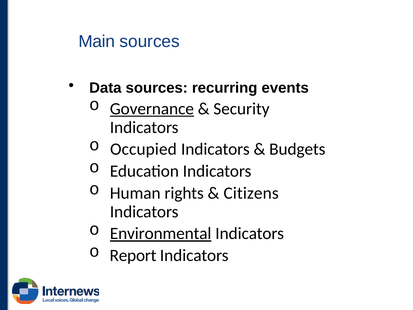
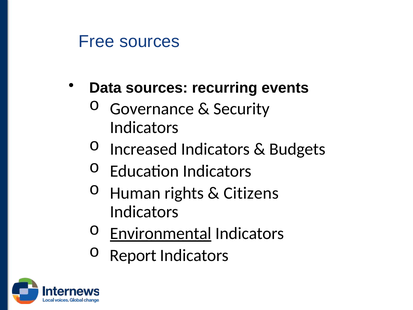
Main: Main -> Free (97, 41)
Governance underline: present -> none (152, 109)
Occupied: Occupied -> Increased (144, 149)
